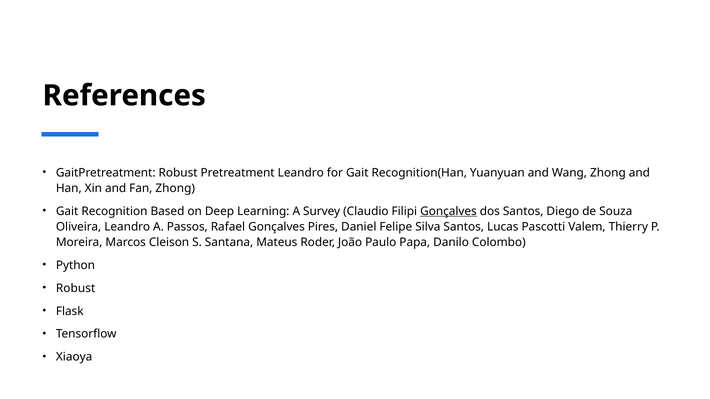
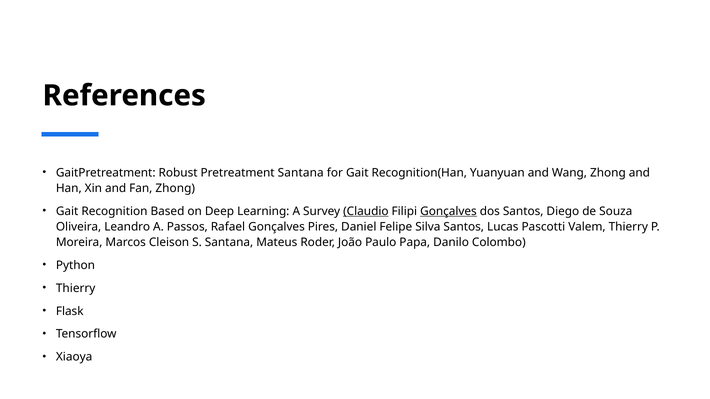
Pretreatment Leandro: Leandro -> Santana (301, 173)
Claudio underline: none -> present (366, 211)
Robust: Robust -> Thierry (76, 288)
